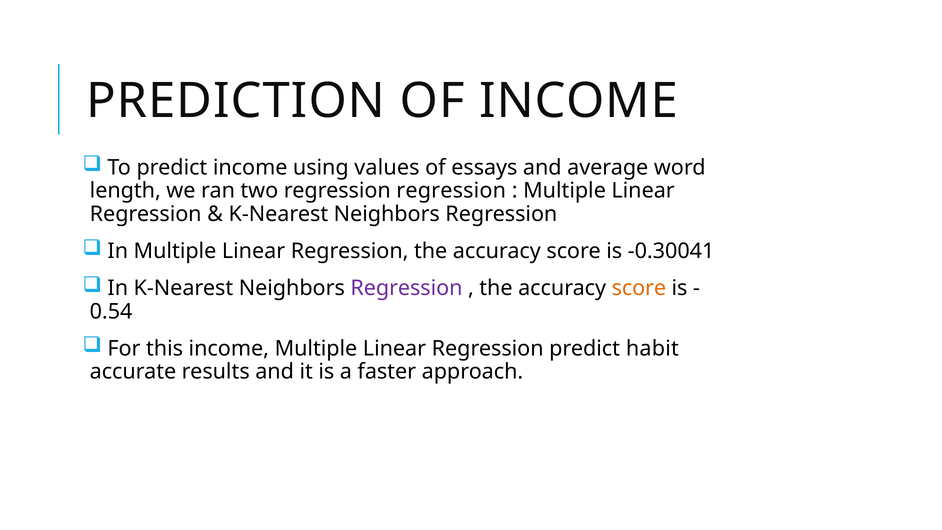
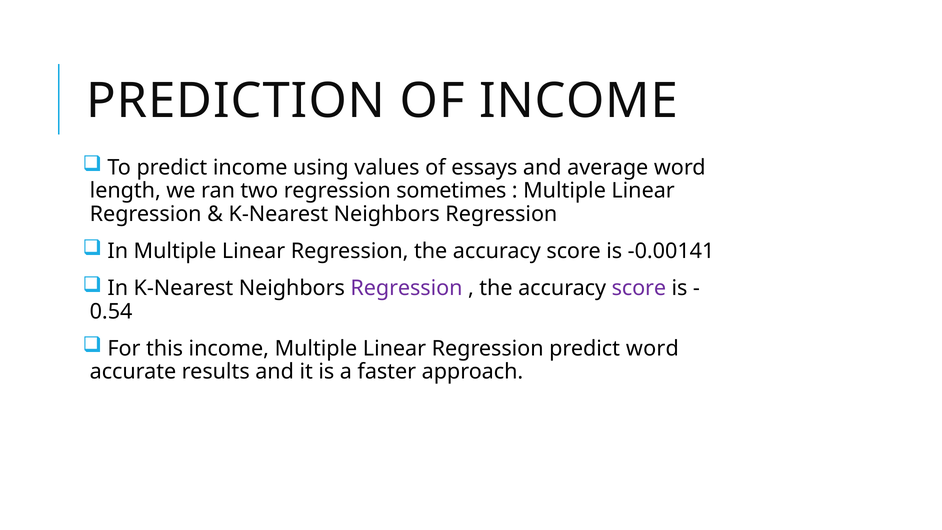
regression regression: regression -> sometimes (451, 191)
-0.30041: -0.30041 -> -0.00141 (671, 251)
score colour: orange -> purple (639, 288)
predict habit: habit -> word (652, 348)
